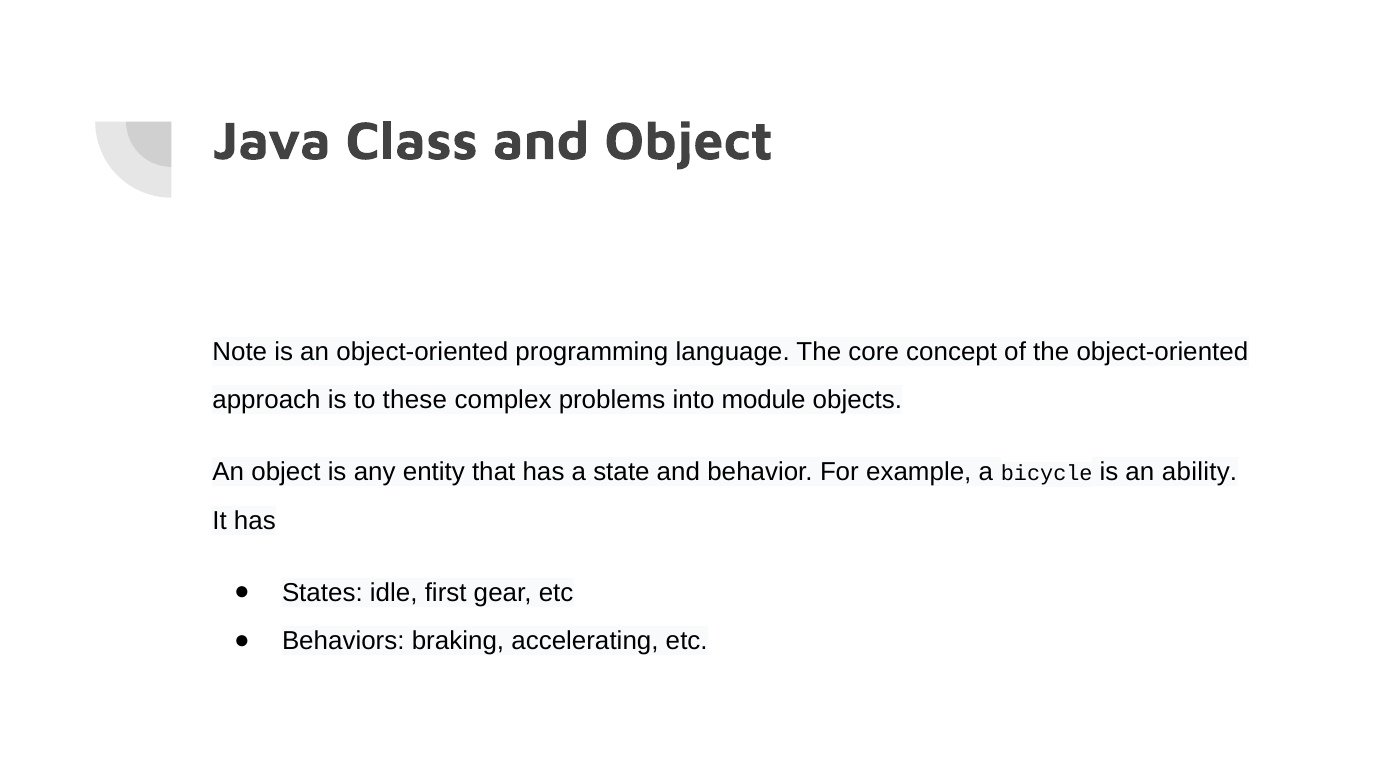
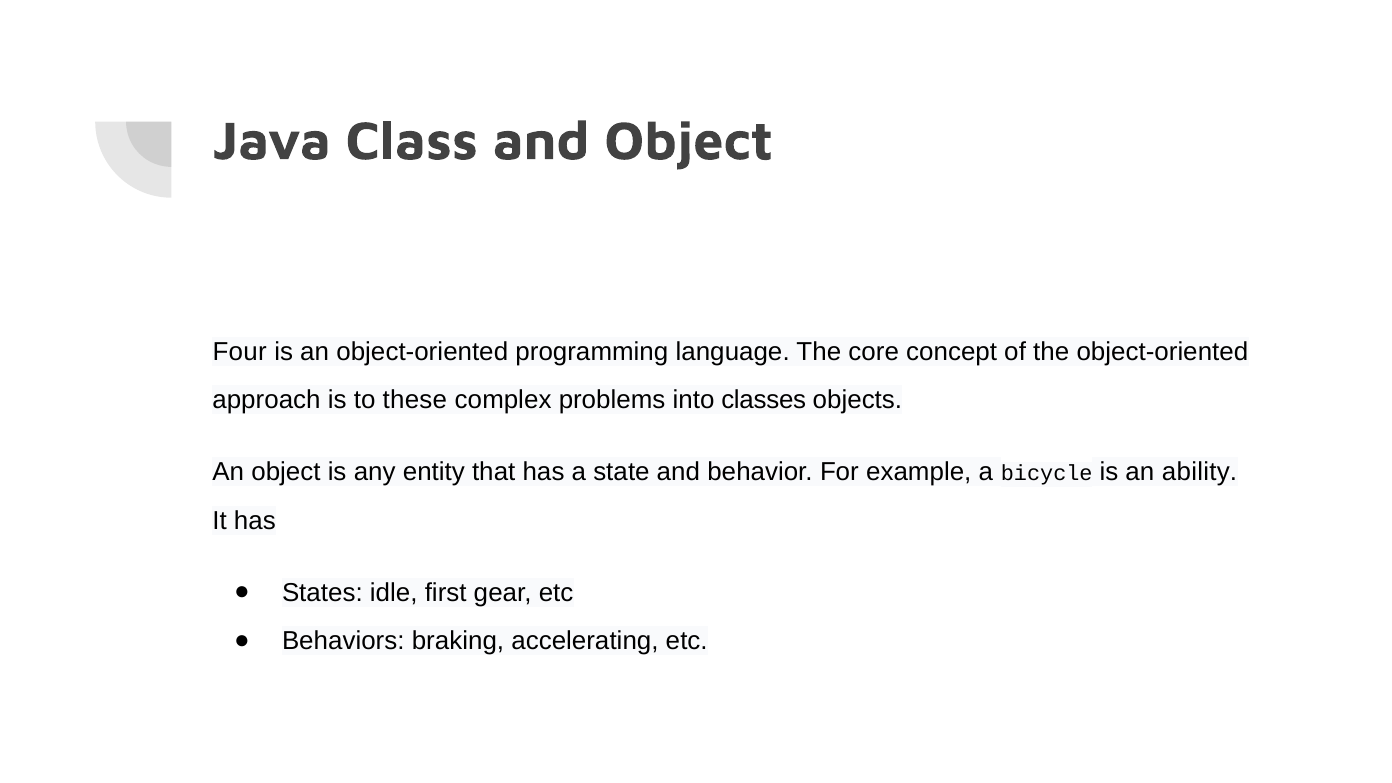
Note: Note -> Four (240, 352)
module: module -> classes (764, 400)
